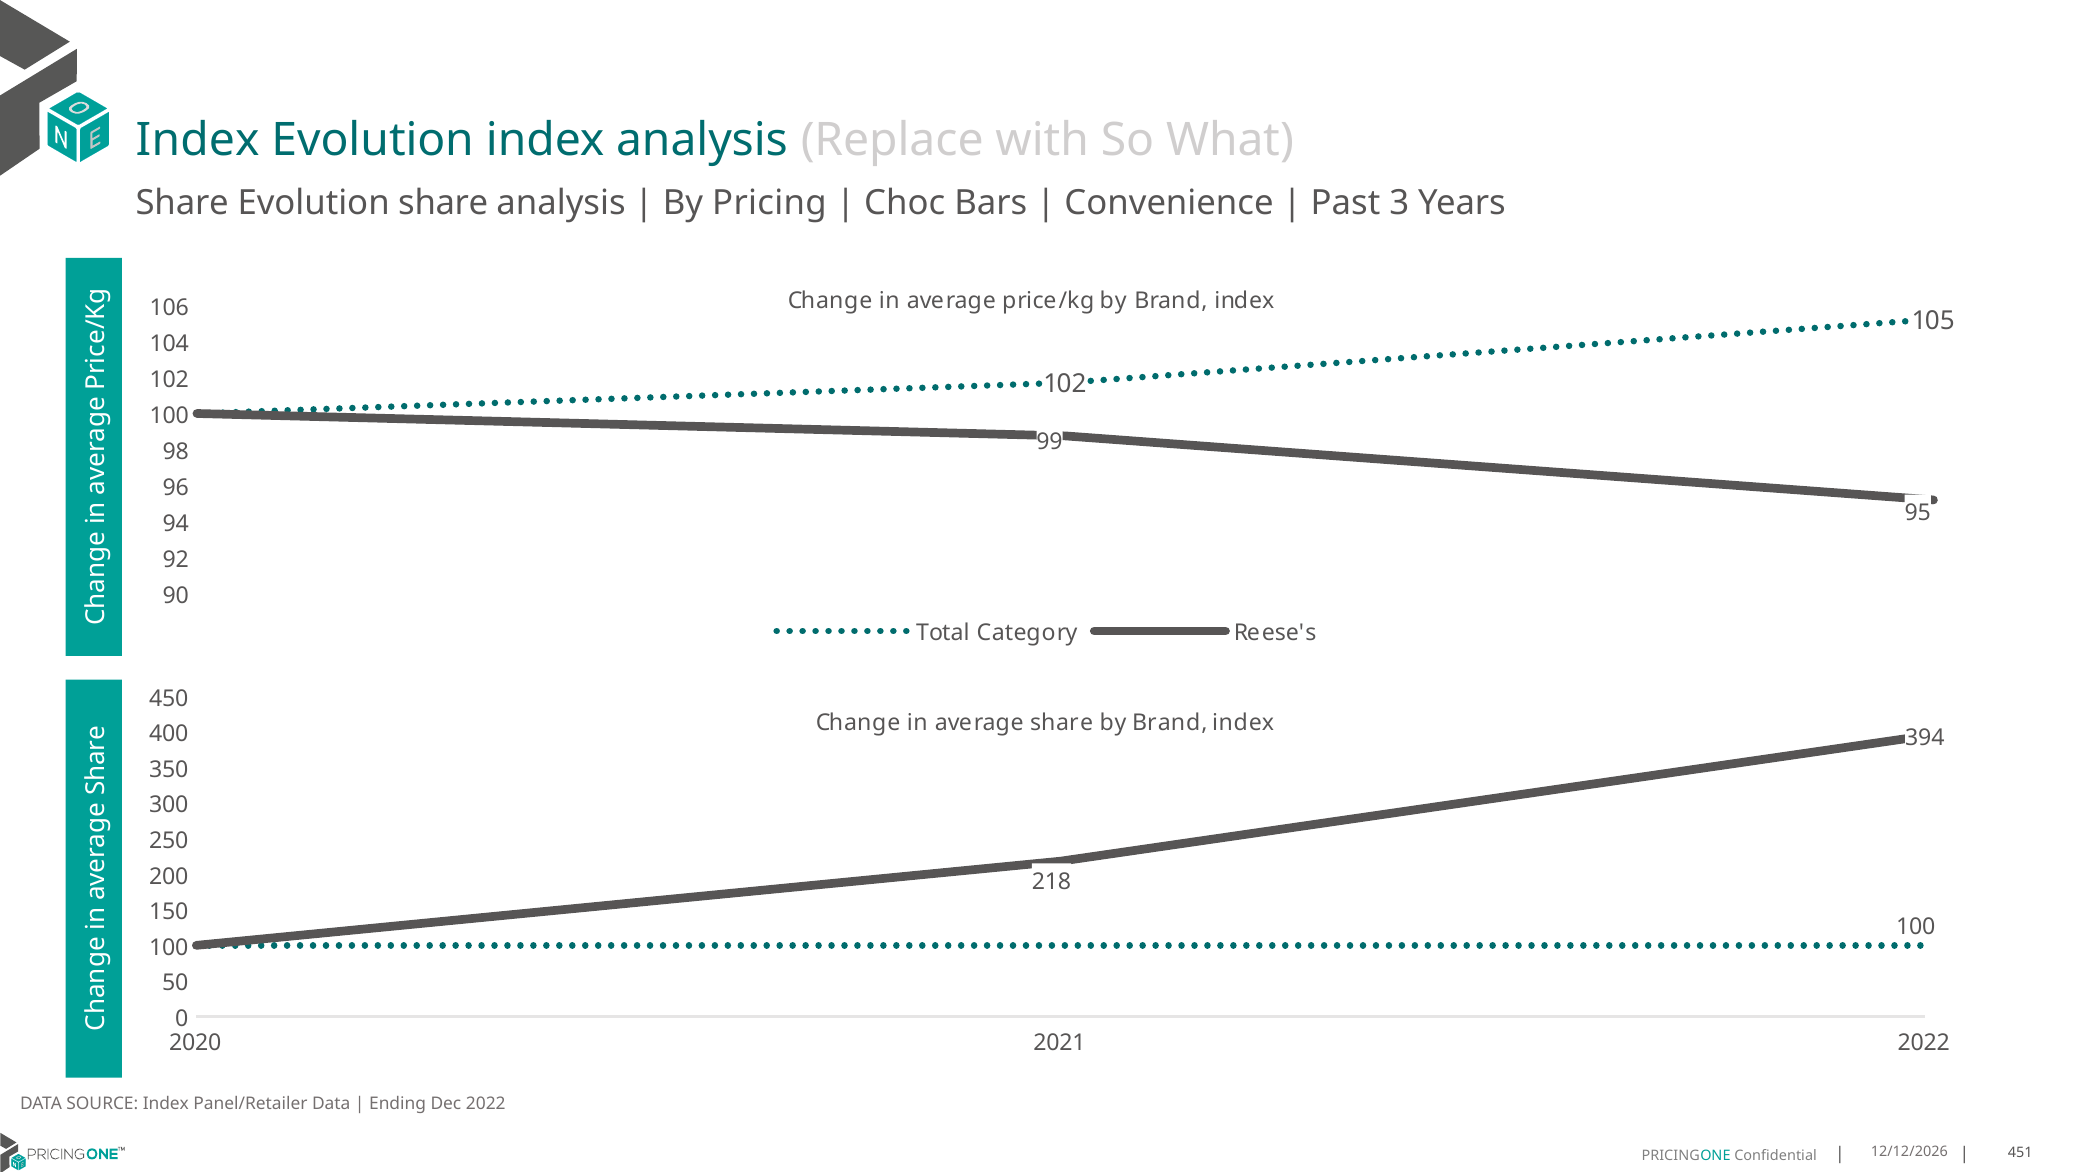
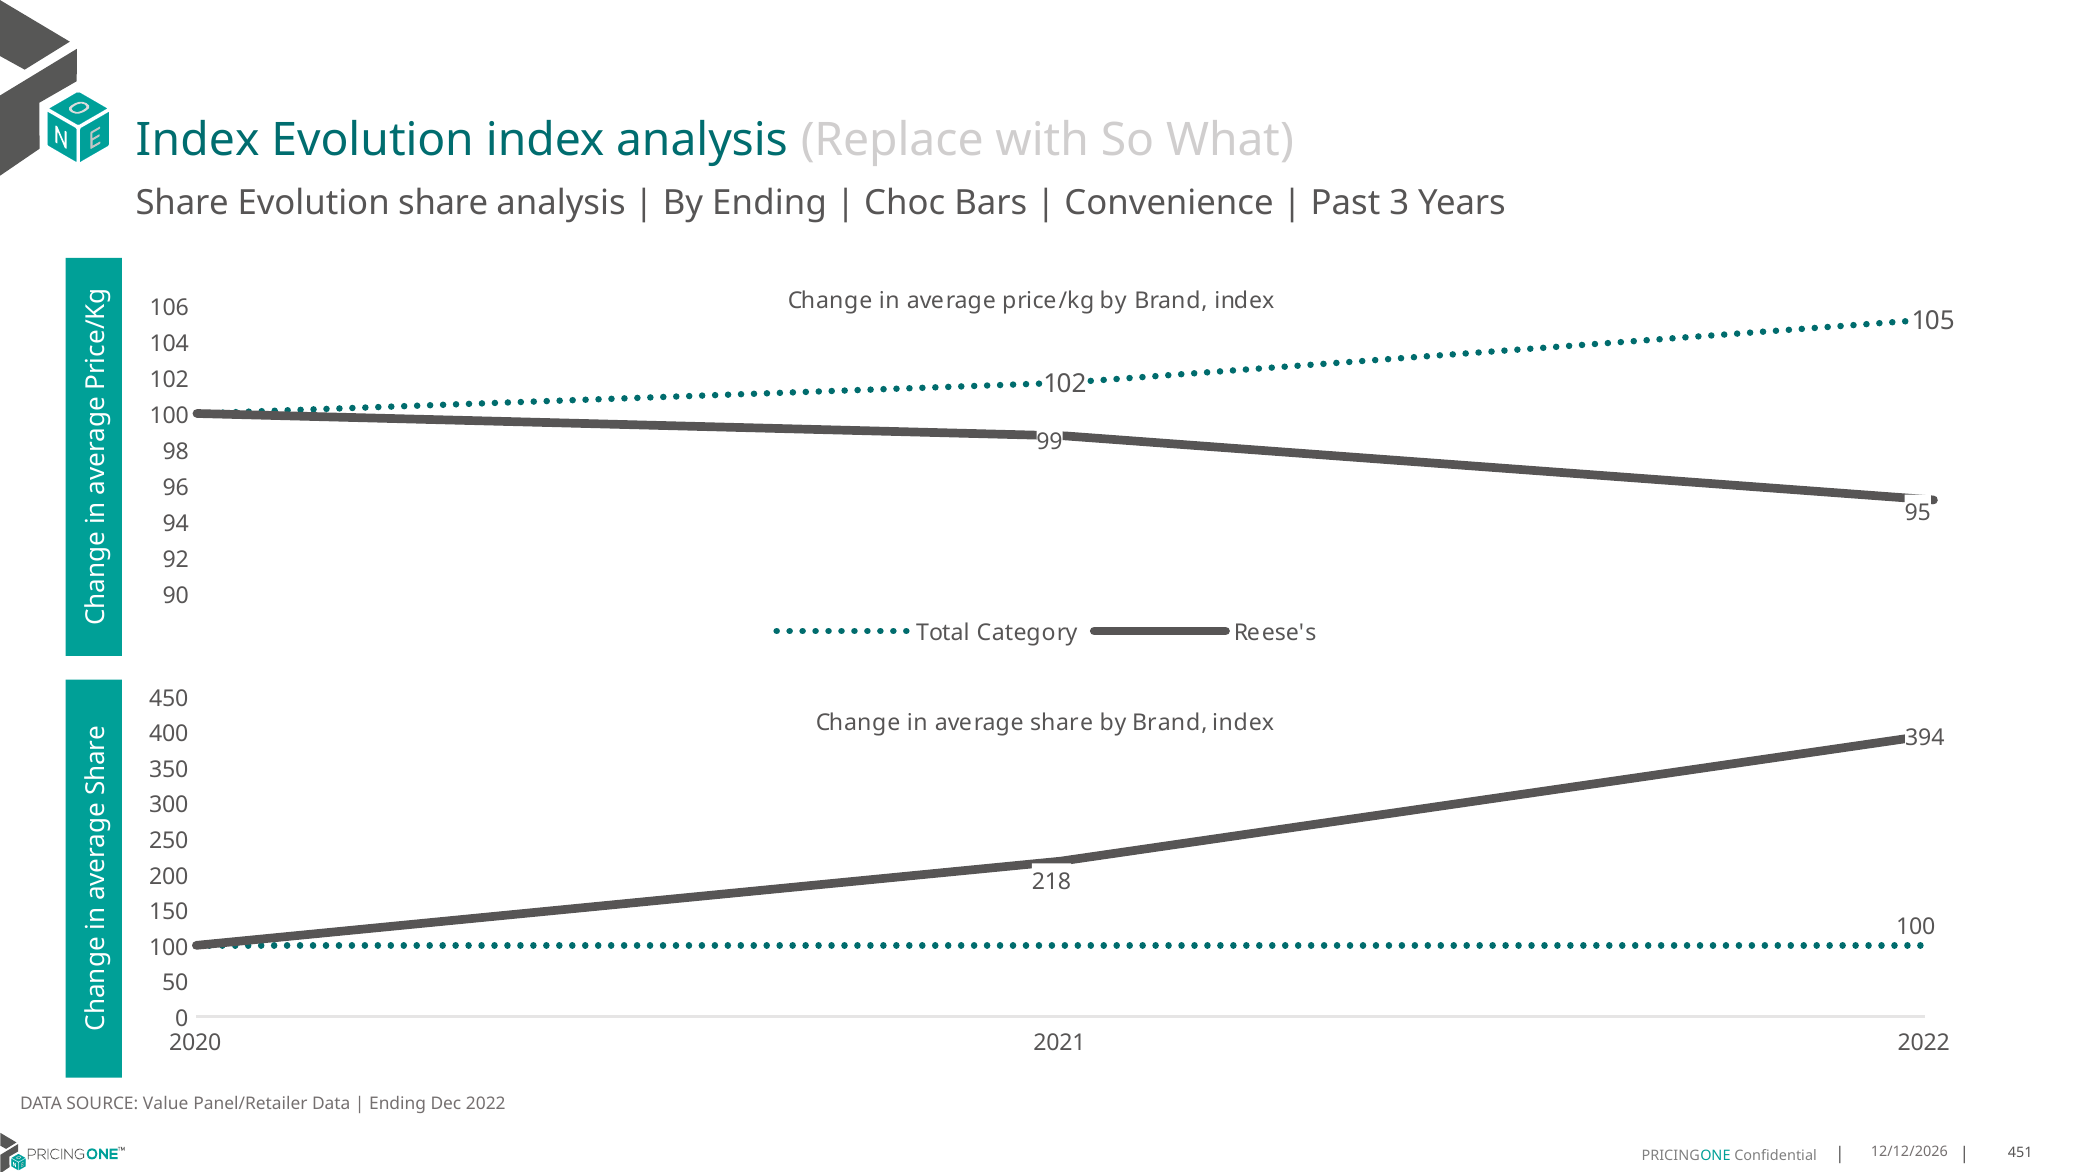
By Pricing: Pricing -> Ending (770, 203)
SOURCE Index: Index -> Value (166, 1104)
